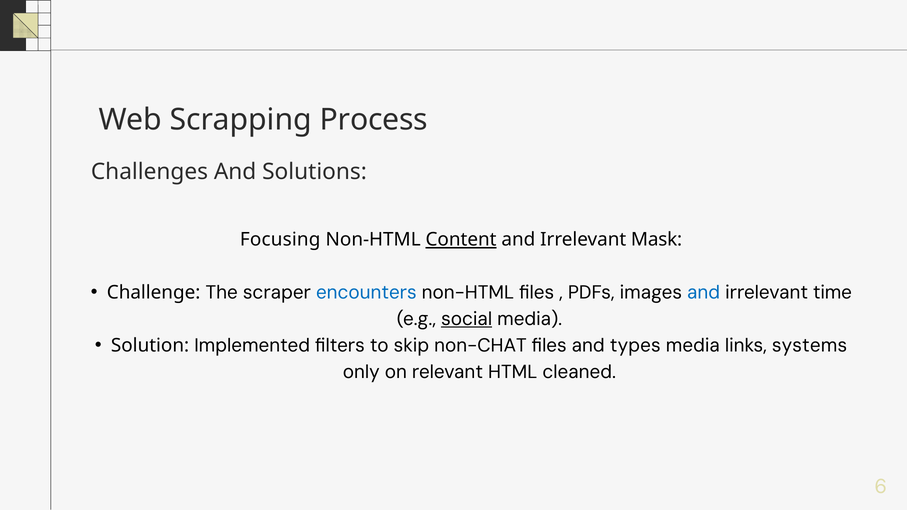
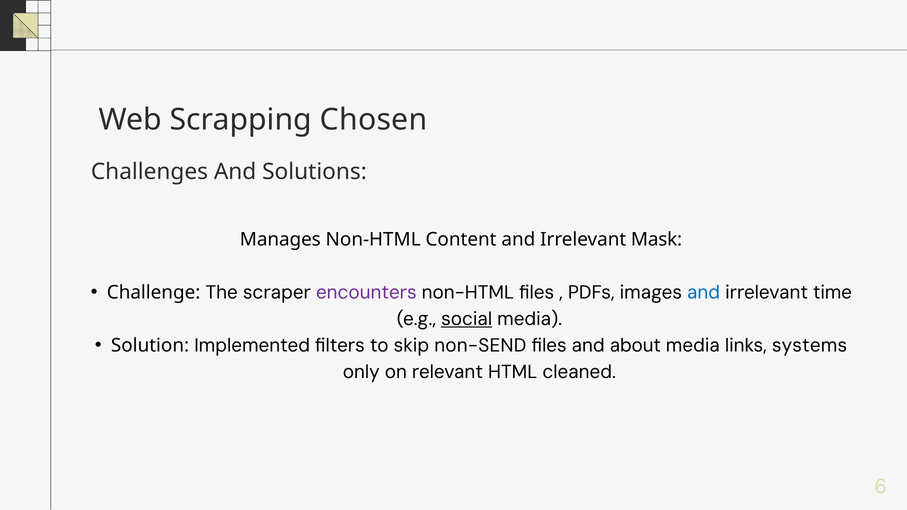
Process: Process -> Chosen (374, 120)
Focusing: Focusing -> Manages (280, 240)
Content underline: present -> none (461, 240)
encounters colour: blue -> purple (366, 293)
non-CHAT: non-CHAT -> non-SEND (480, 346)
types: types -> about (635, 346)
